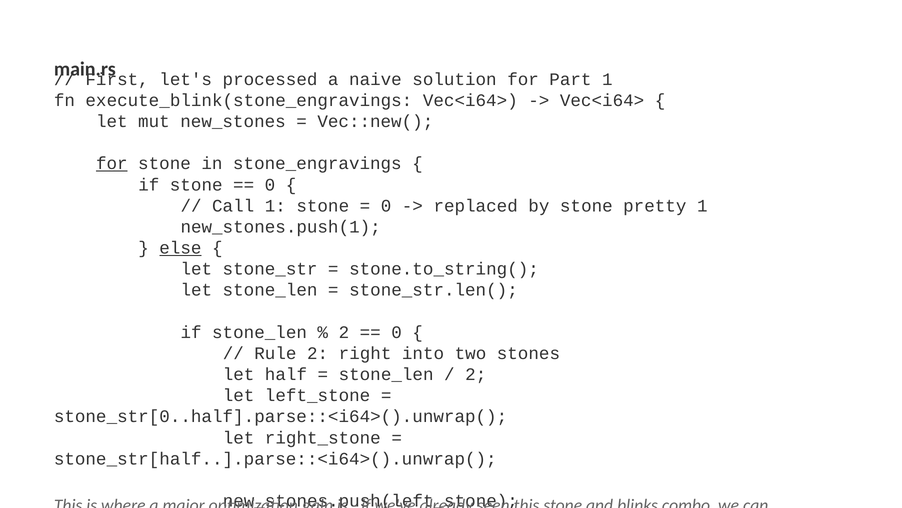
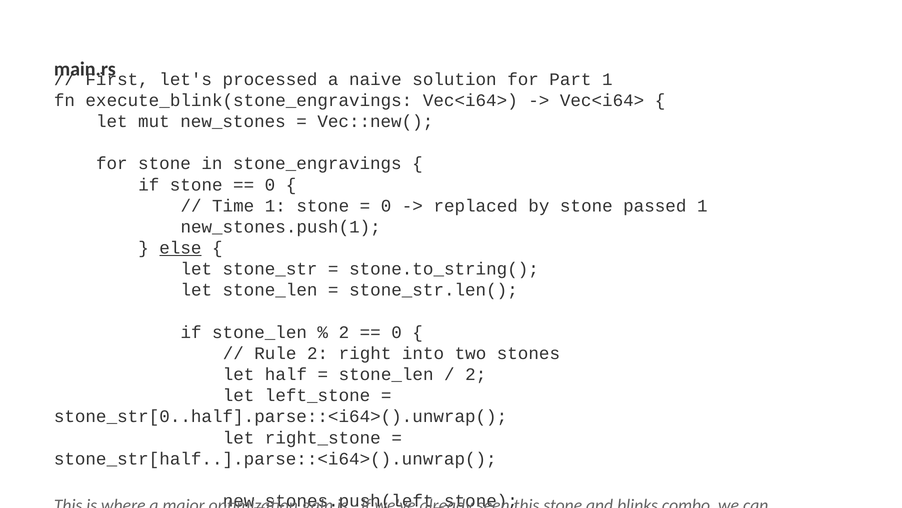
for underline: present -> none (112, 163)
Call: Call -> Time (233, 206)
stone pretty: pretty -> passed (655, 206)
